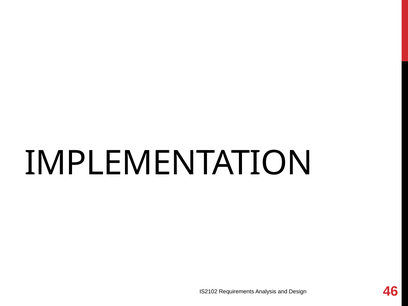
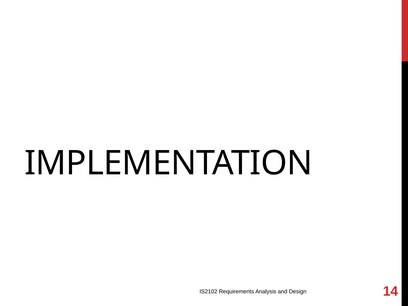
46: 46 -> 14 (390, 291)
